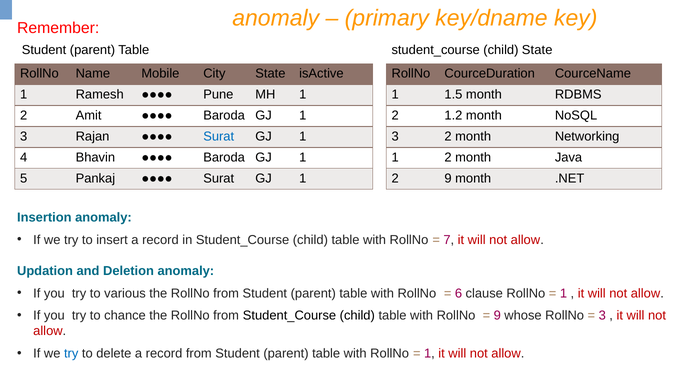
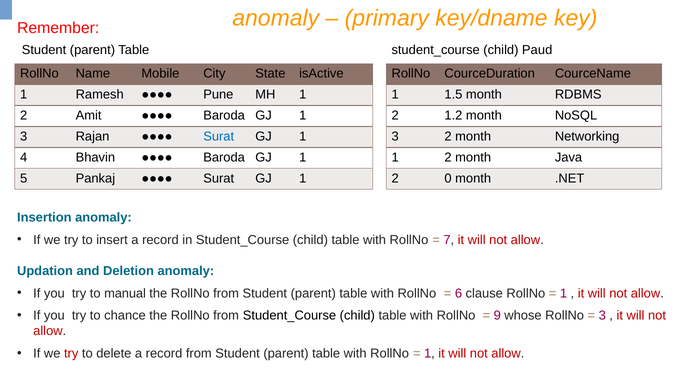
child State: State -> Paud (537, 50)
2 9: 9 -> 0 (448, 178)
various: various -> manual (125, 293)
try colour: blue -> red (71, 353)
